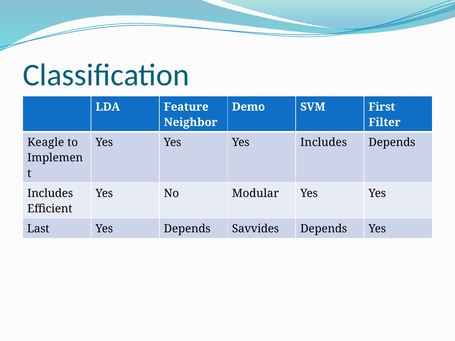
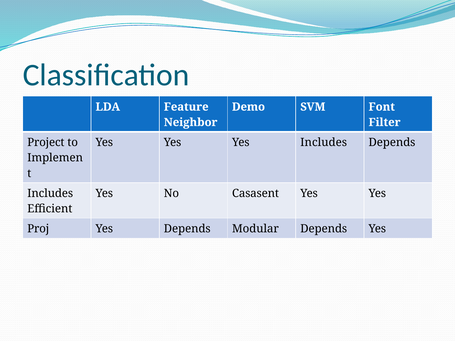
First: First -> Font (382, 107)
Keagle: Keagle -> Project (46, 142)
Modular: Modular -> Casasent (256, 193)
Last: Last -> Proj (38, 229)
Savvides: Savvides -> Modular (255, 229)
